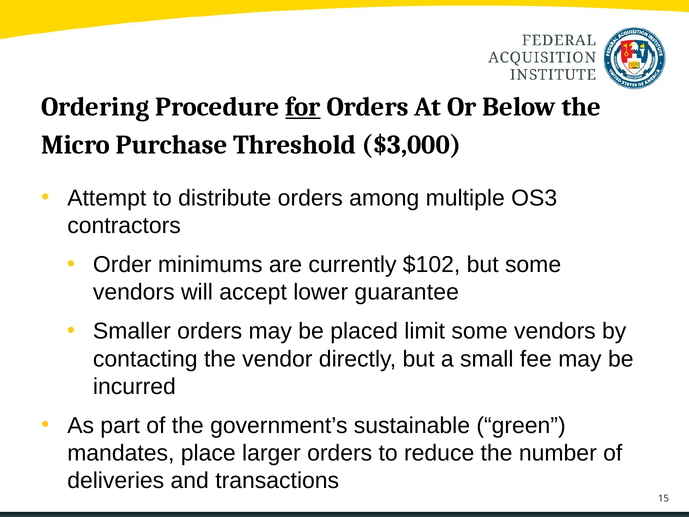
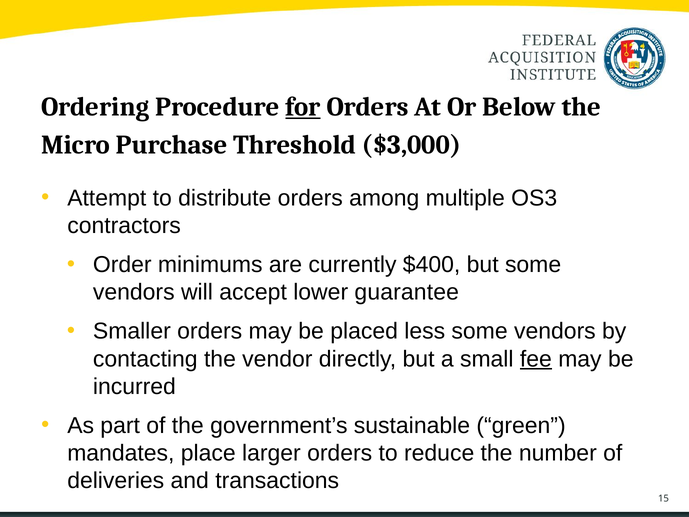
$102: $102 -> $400 (432, 265)
limit: limit -> less (425, 331)
fee underline: none -> present (536, 359)
